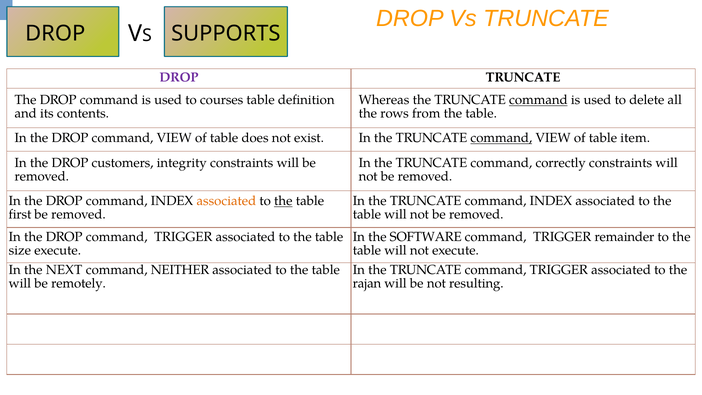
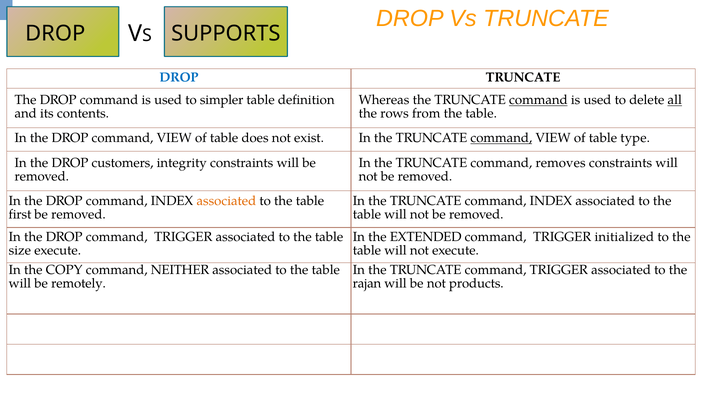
DROP colour: purple -> blue (179, 77)
courses: courses -> simpler (222, 100)
all underline: none -> present (675, 100)
item: item -> type (635, 138)
correctly: correctly -> removes (561, 163)
the underline: present -> none (283, 201)
SOFTWARE: SOFTWARE -> EXTENDED (426, 237)
remainder: remainder -> initialized (624, 237)
NEXT: NEXT -> COPY (64, 270)
resulting: resulting -> products (476, 283)
